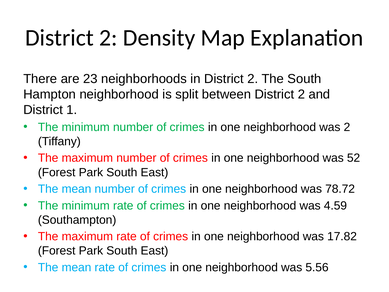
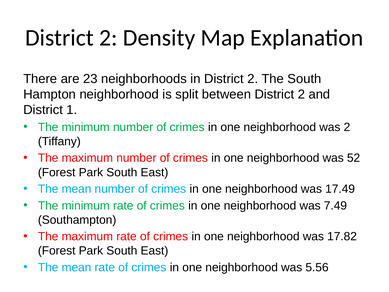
78.72: 78.72 -> 17.49 (340, 189)
4.59: 4.59 -> 7.49 (335, 205)
